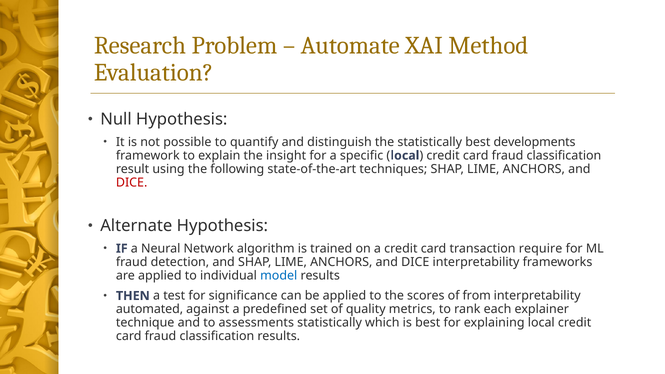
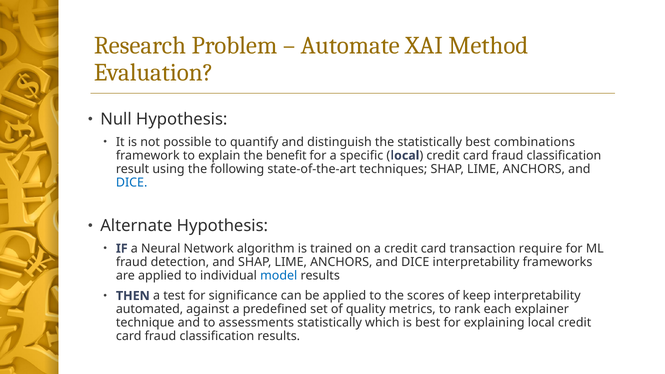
developments: developments -> combinations (534, 142)
insight: insight -> benefit (286, 156)
DICE colour: red -> blue (132, 183)
from: from -> keep (477, 296)
